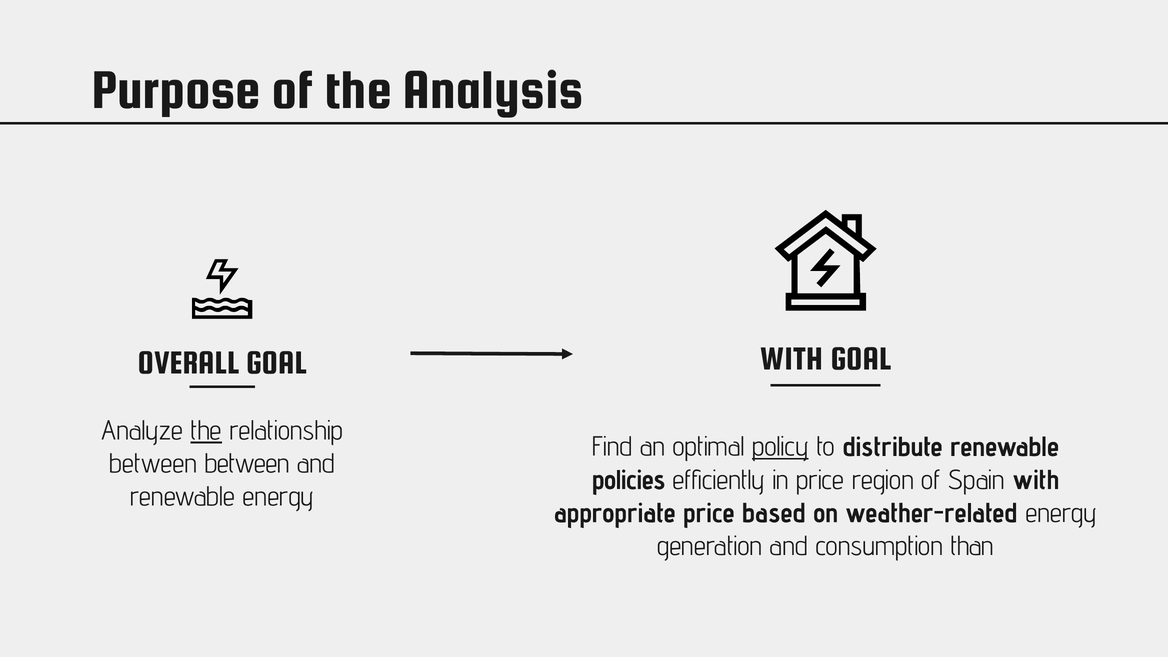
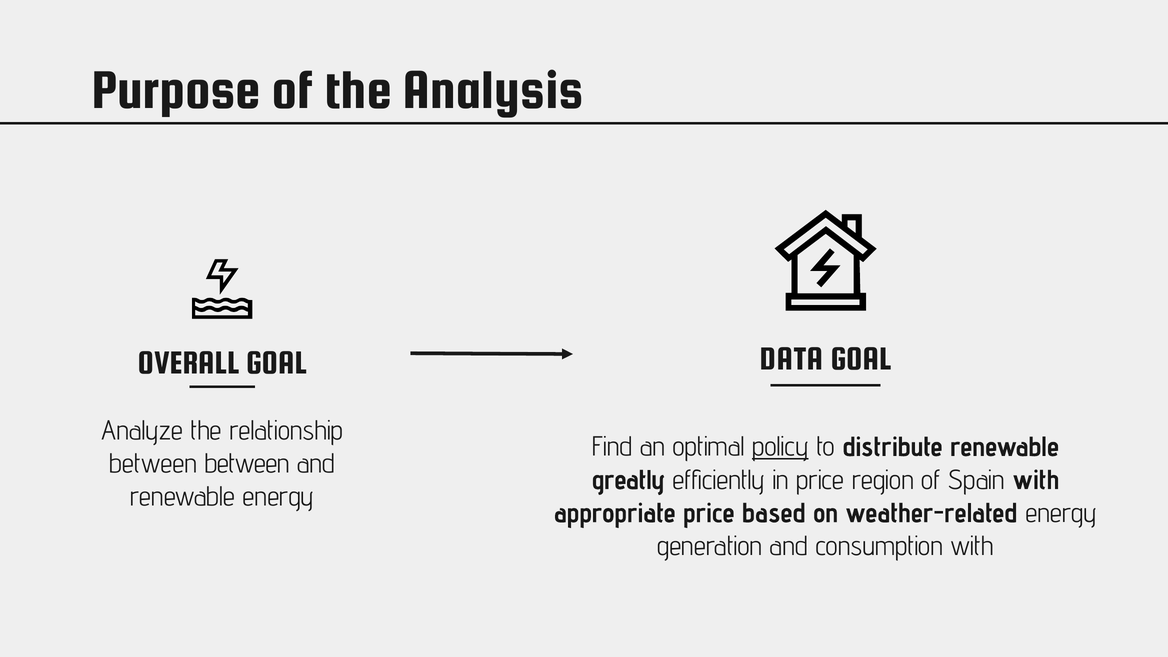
GOAL WITH: WITH -> DATA (792, 359)
the underline: present -> none (206, 431)
policies: policies -> greatly (629, 480)
consumption than: than -> with (972, 546)
